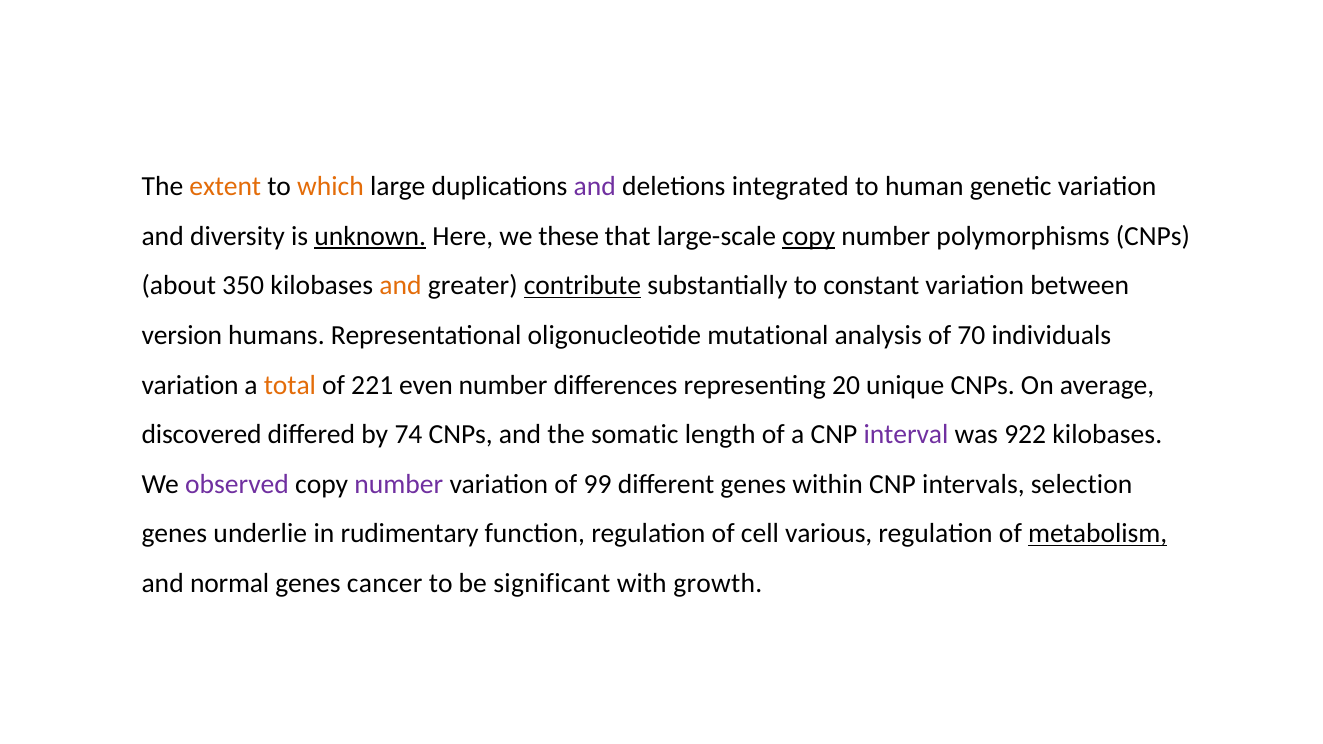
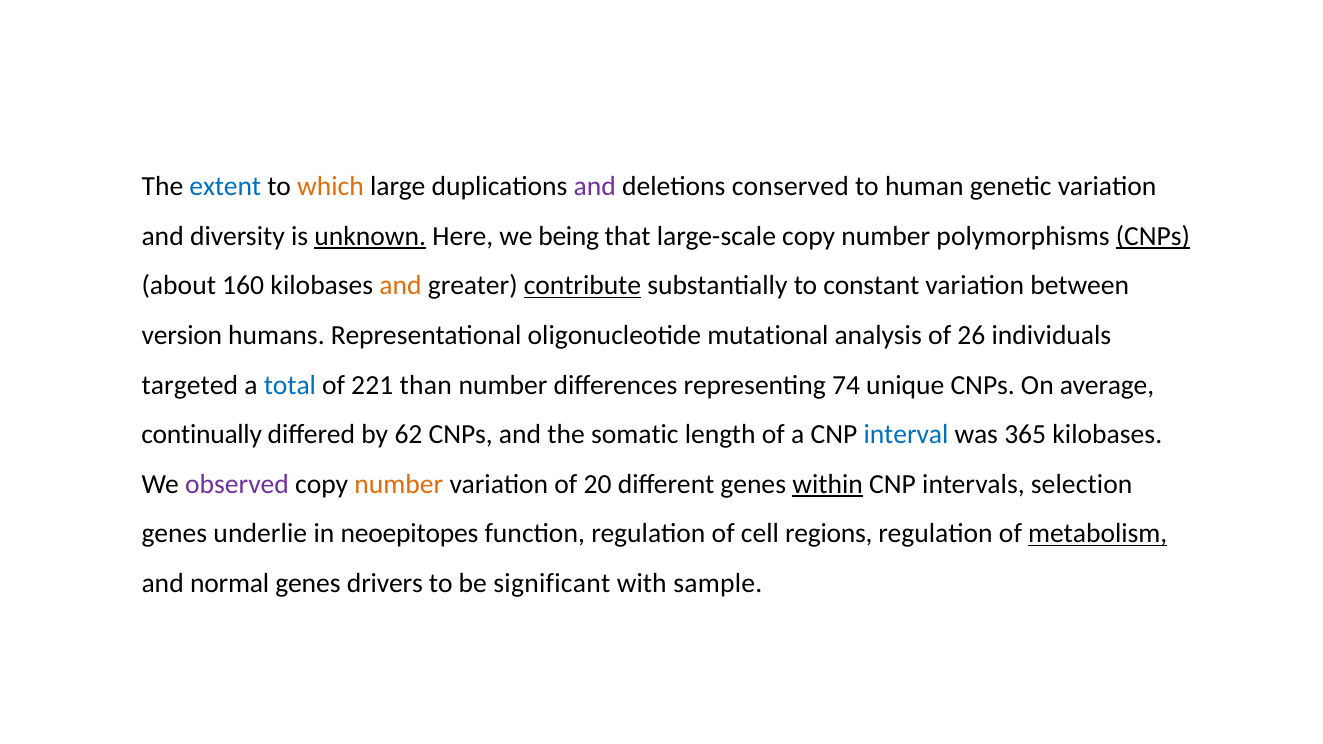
extent colour: orange -> blue (225, 187)
integrated: integrated -> conserved (790, 187)
these: these -> being (569, 236)
copy underline: present -> none (809, 236)
CNPs underline: none -> present (1153, 236)
350: 350 -> 160 (243, 286)
70: 70 -> 26 (971, 335)
variation: variation -> targeted (190, 385)
total colour: orange -> blue (290, 385)
even: even -> than (426, 385)
20: 20 -> 74 (846, 385)
discovered: discovered -> continually (202, 435)
74: 74 -> 62 (408, 435)
interval colour: purple -> blue (906, 435)
922: 922 -> 365 (1025, 435)
number colour: purple -> orange (399, 484)
99: 99 -> 20 (598, 484)
within underline: none -> present (828, 484)
rudimentary: rudimentary -> neoepitopes (410, 534)
various: various -> regions (829, 534)
cancer: cancer -> drivers (385, 584)
growth: growth -> sample (718, 584)
